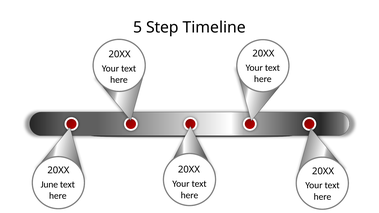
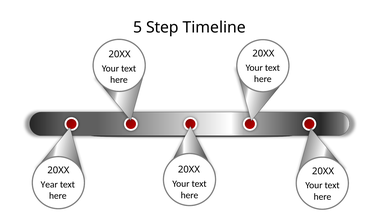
June: June -> Year (49, 185)
